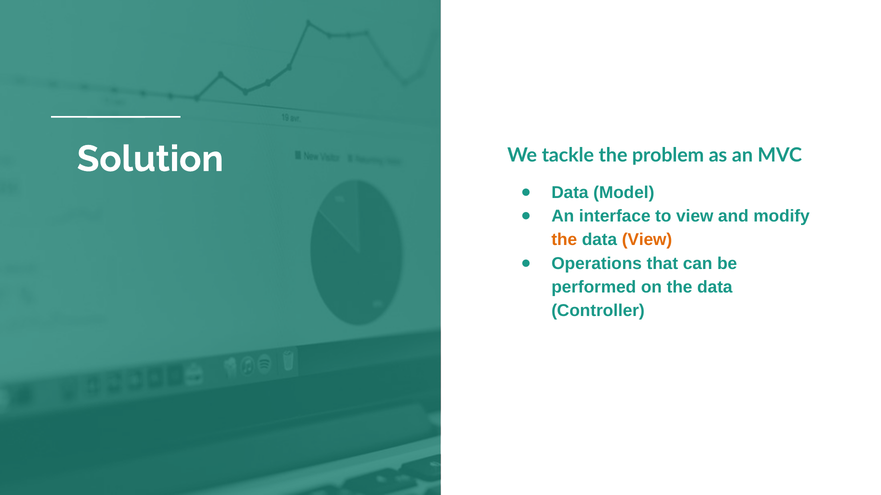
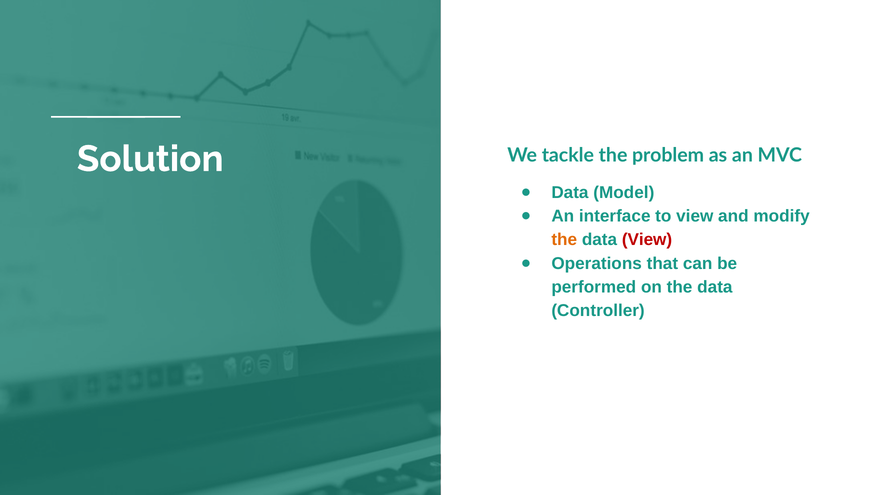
View colour: orange -> red (647, 240)
